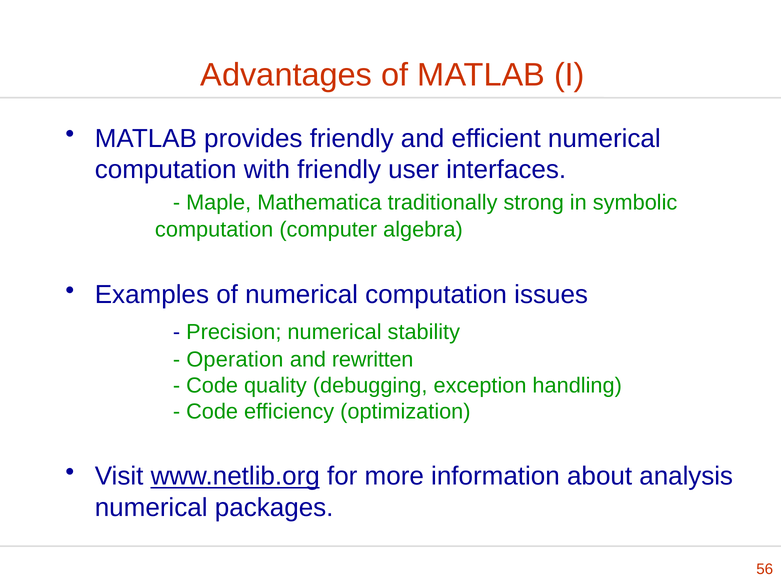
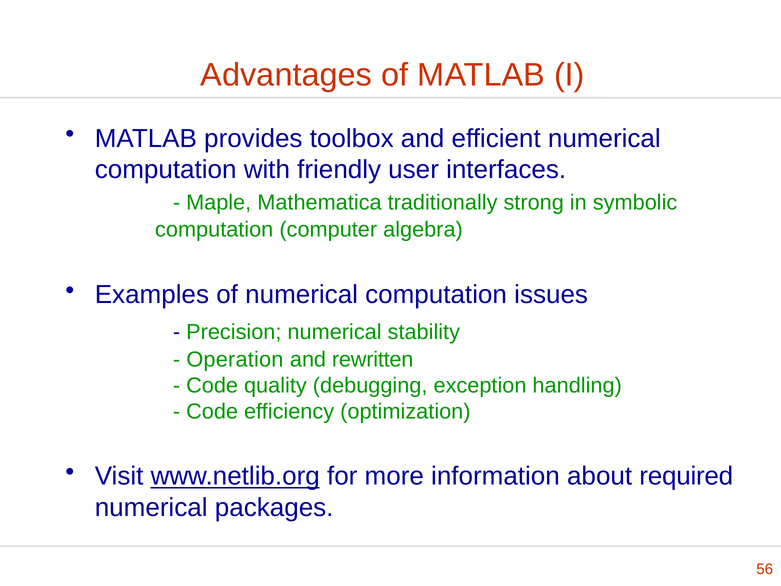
provides friendly: friendly -> toolbox (352, 139)
analysis: analysis -> required (686, 476)
